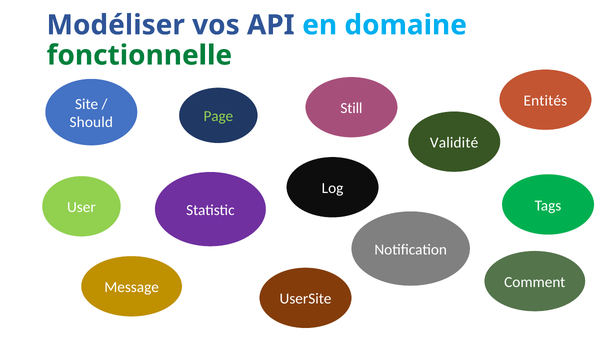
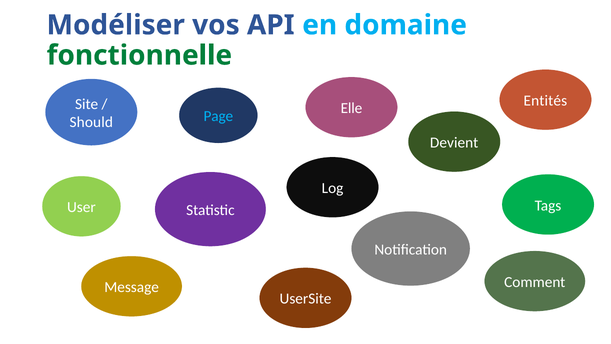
Still: Still -> Elle (351, 108)
Page colour: light green -> light blue (218, 116)
Validité: Validité -> Devient (454, 143)
